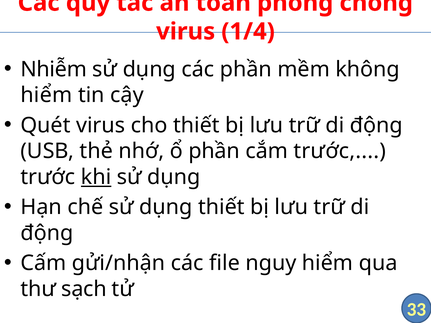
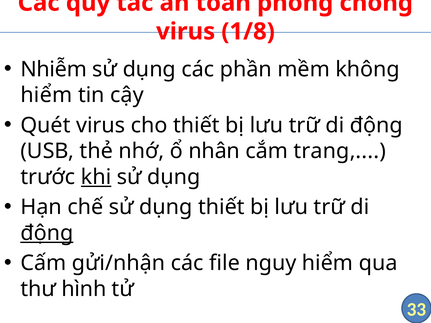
1/4: 1/4 -> 1/8 (248, 32)
ổ phần: phần -> nhân (214, 151)
cắm trước: trước -> trang (340, 151)
động underline: none -> present (47, 233)
sạch: sạch -> hình (84, 289)
